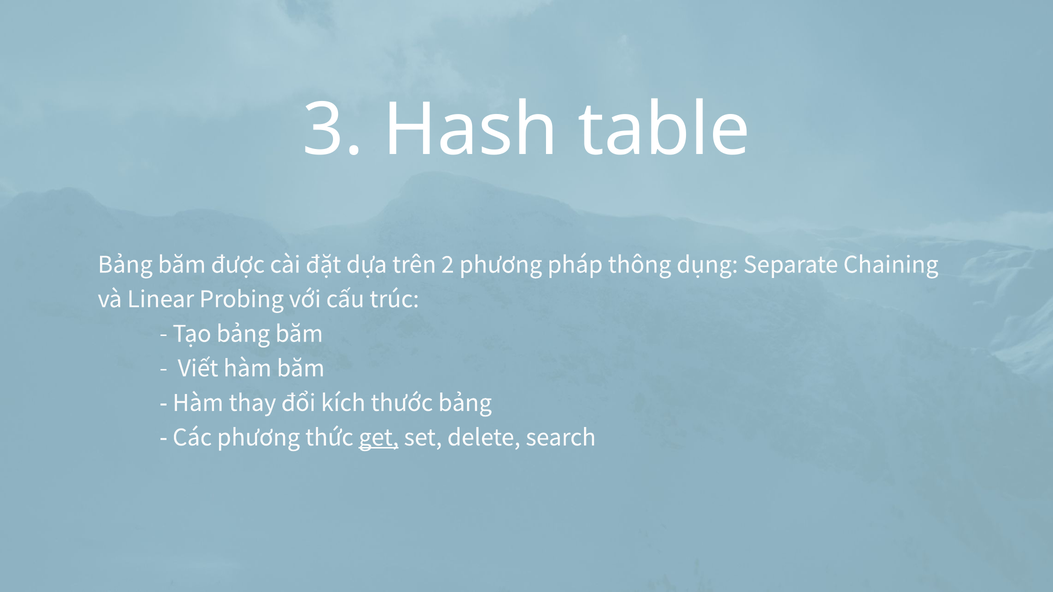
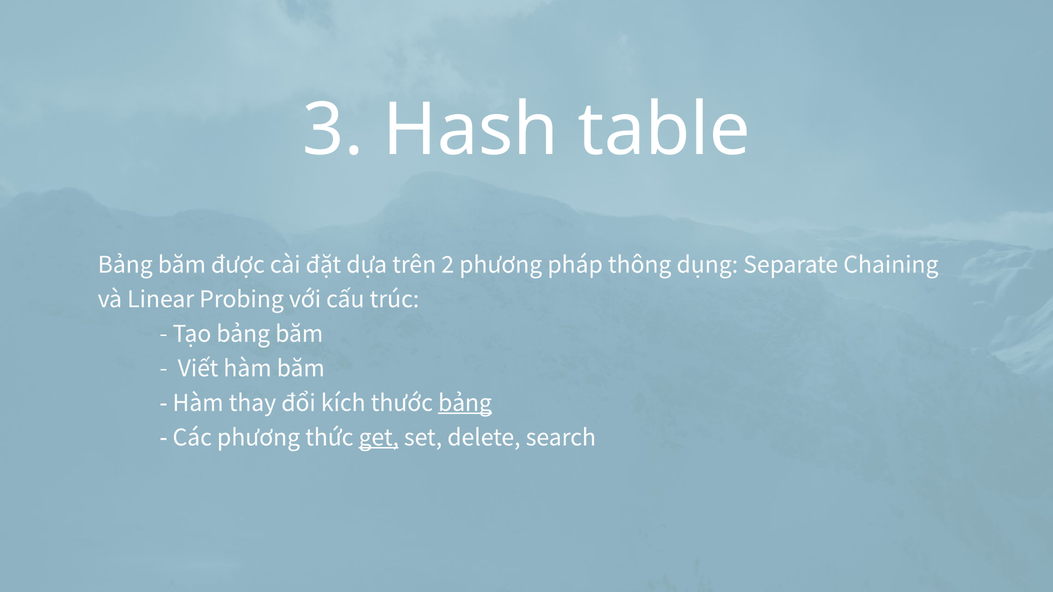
bảng underline: none -> present (465, 404)
